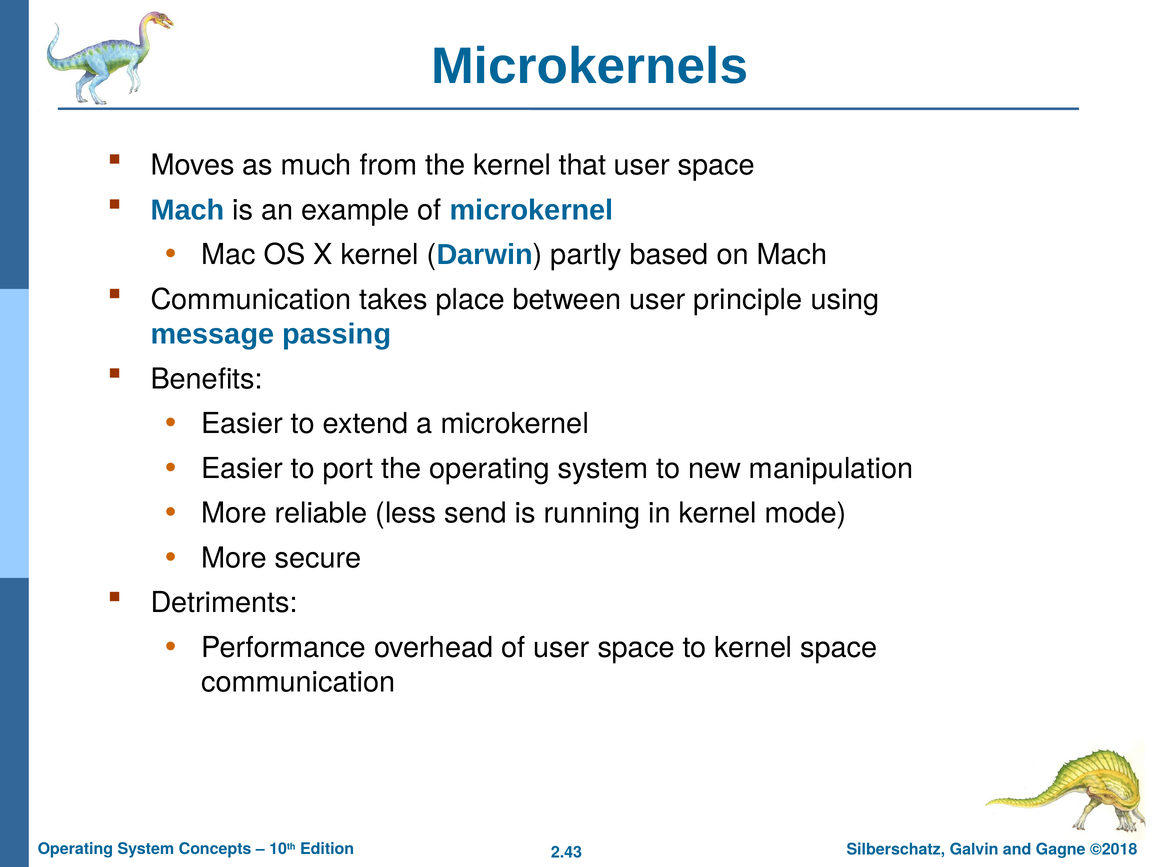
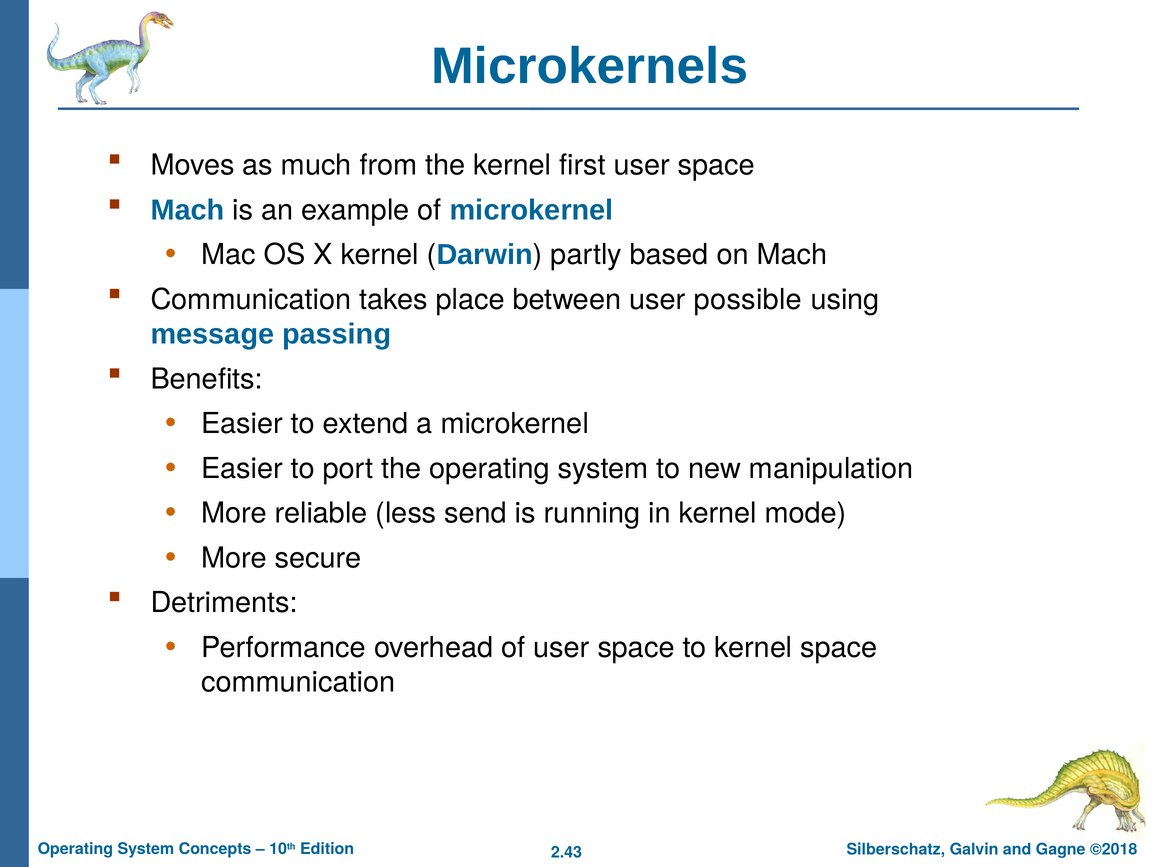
that: that -> first (583, 165)
principle: principle -> possible (748, 300)
